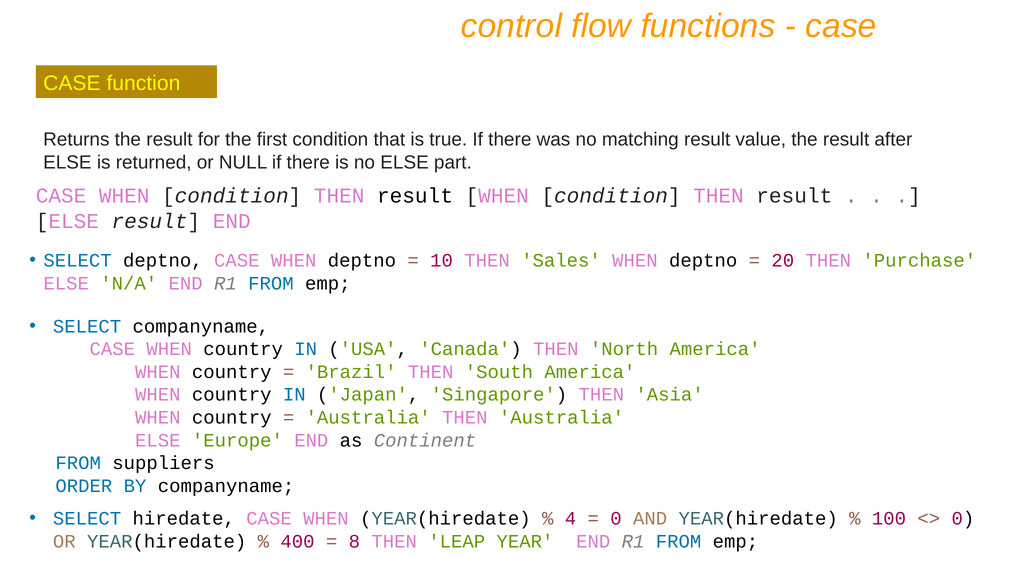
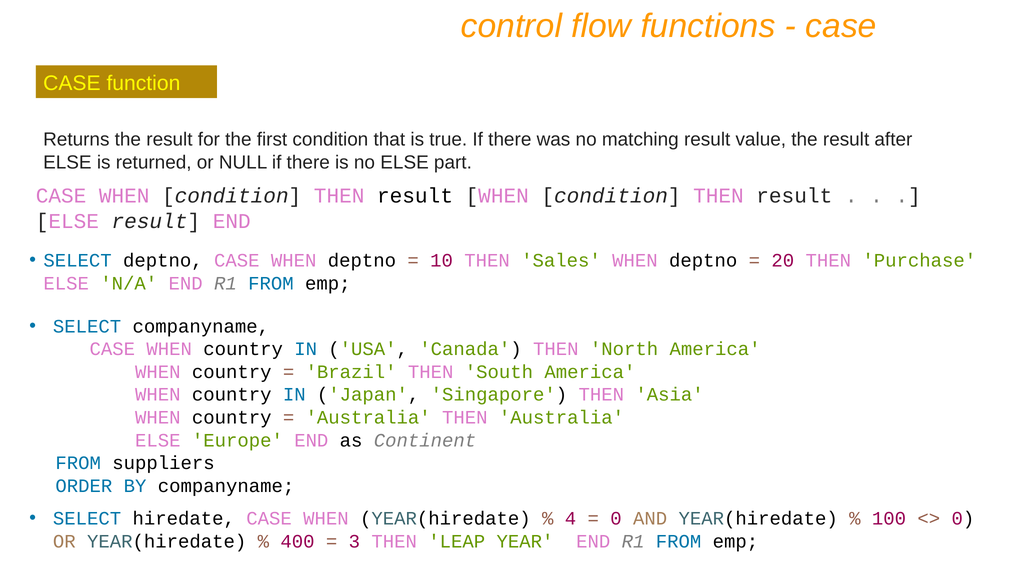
8: 8 -> 3 (354, 541)
